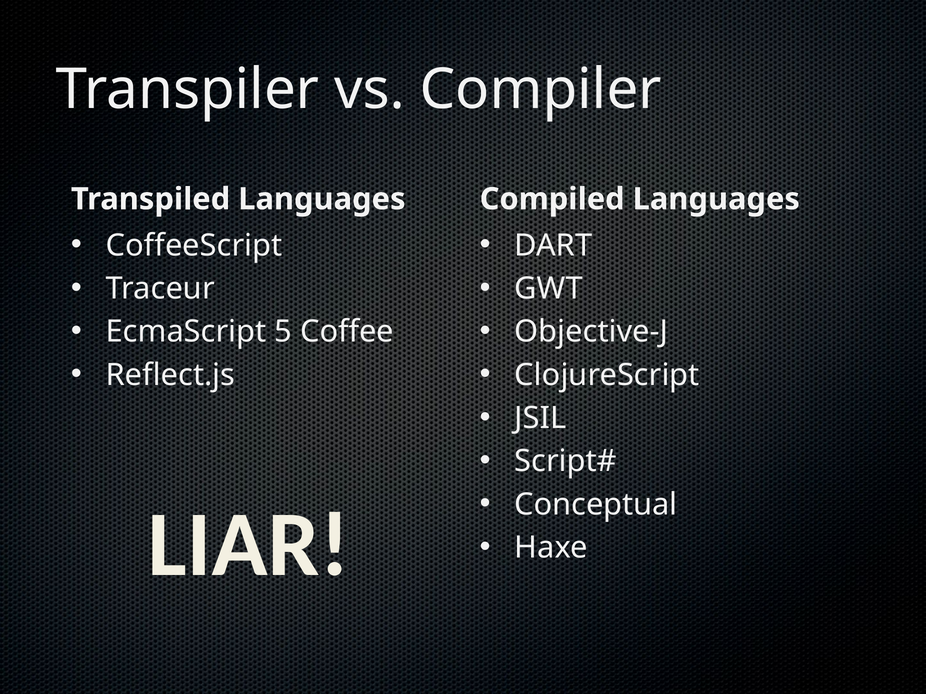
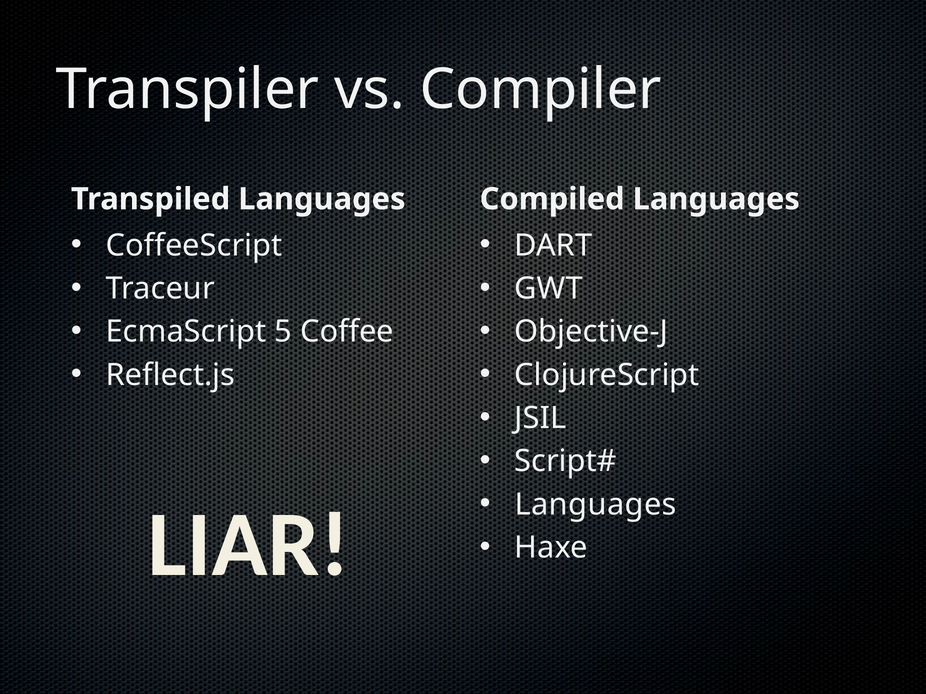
Conceptual: Conceptual -> Languages (596, 505)
